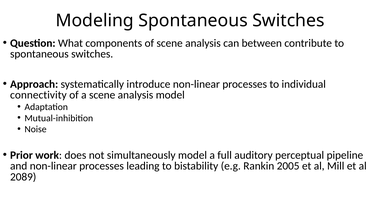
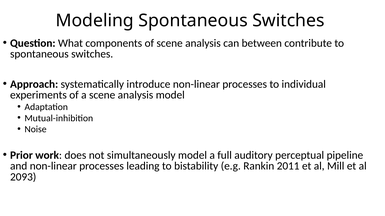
connectivity: connectivity -> experiments (38, 95)
2005: 2005 -> 2011 (288, 166)
2089: 2089 -> 2093 (23, 177)
